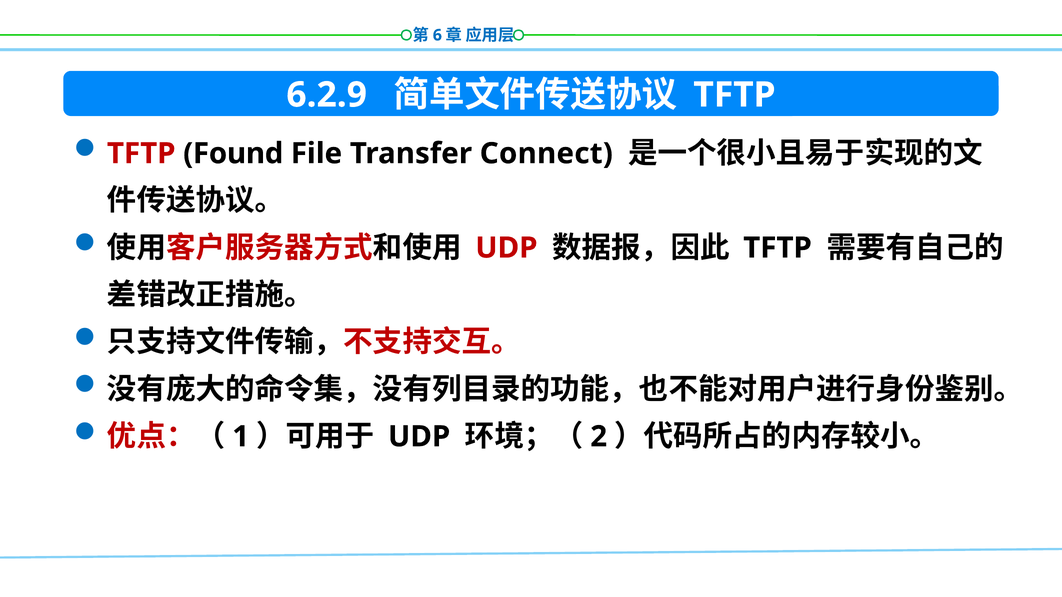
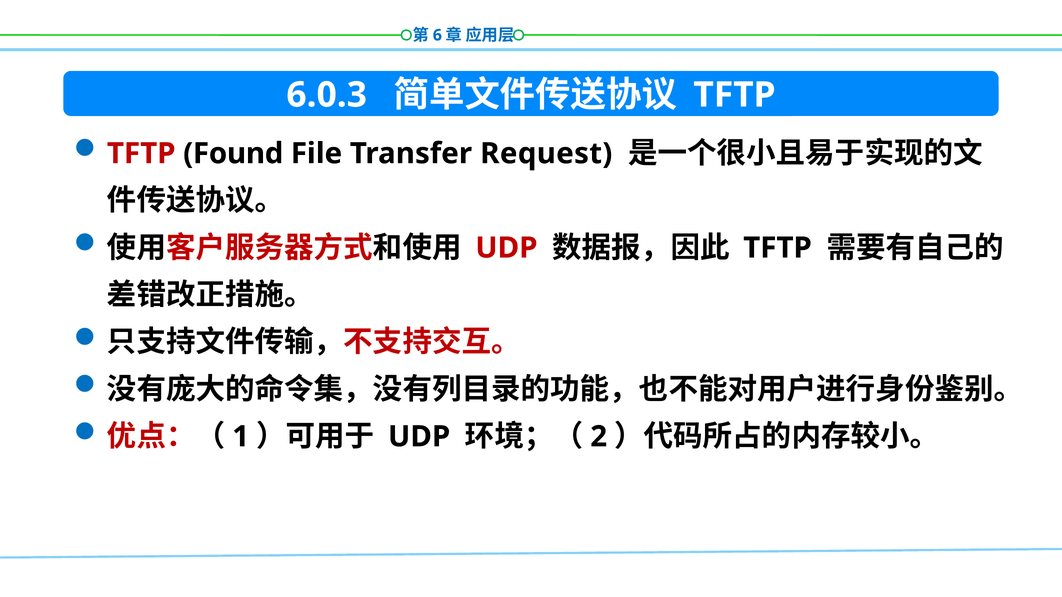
6.2.9: 6.2.9 -> 6.0.3 (327, 95)
Connect: Connect -> Request (546, 154)
